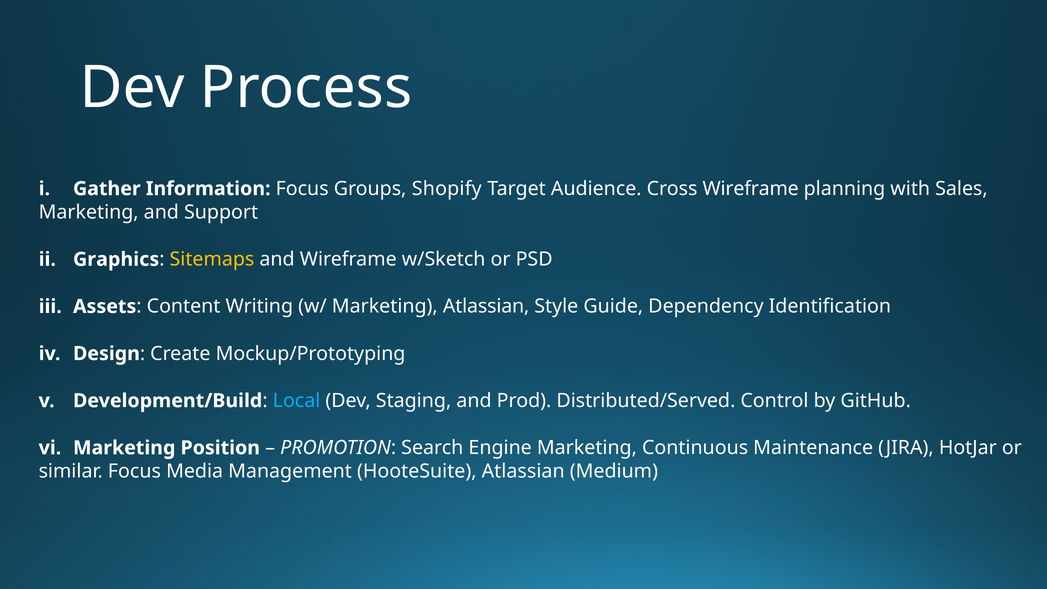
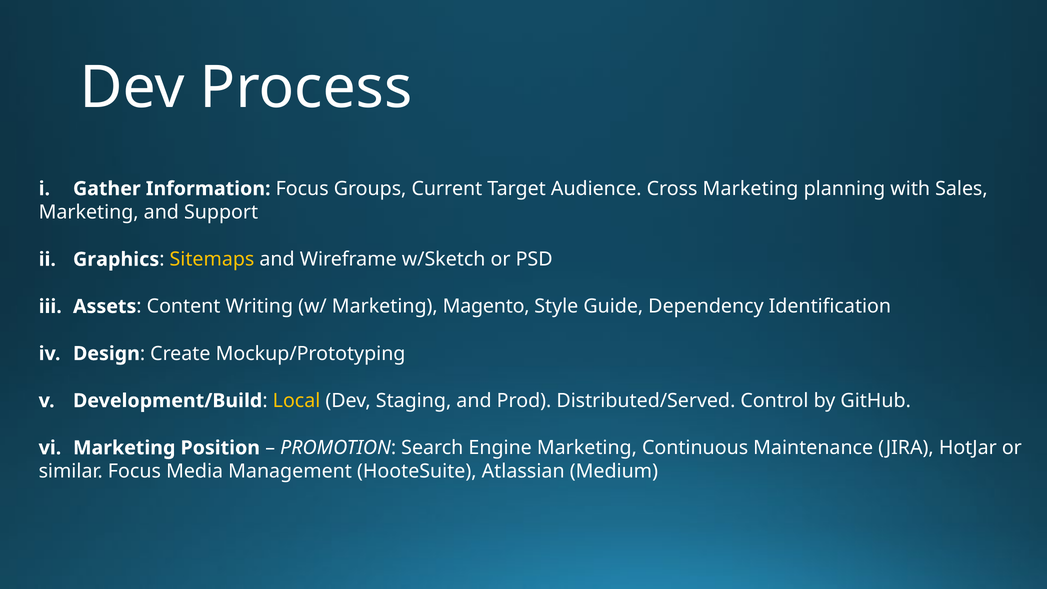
Shopify: Shopify -> Current (447, 189)
Cross Wireframe: Wireframe -> Marketing (751, 189)
Marketing Atlassian: Atlassian -> Magento (486, 306)
Local colour: light blue -> yellow (297, 401)
